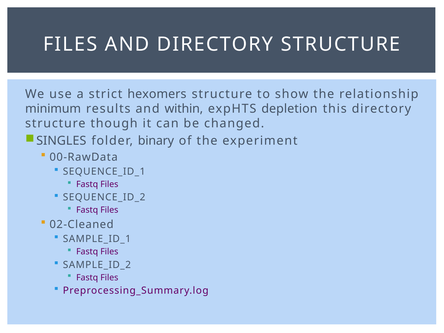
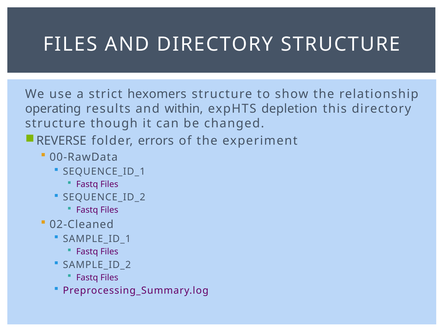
minimum: minimum -> operating (53, 109)
SINGLES: SINGLES -> REVERSE (61, 141)
binary: binary -> errors (156, 141)
